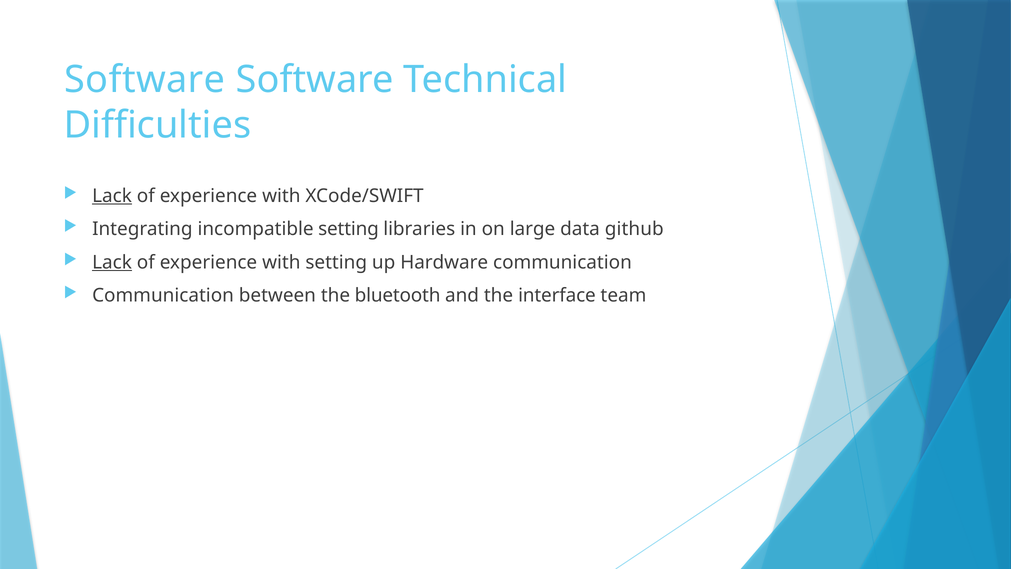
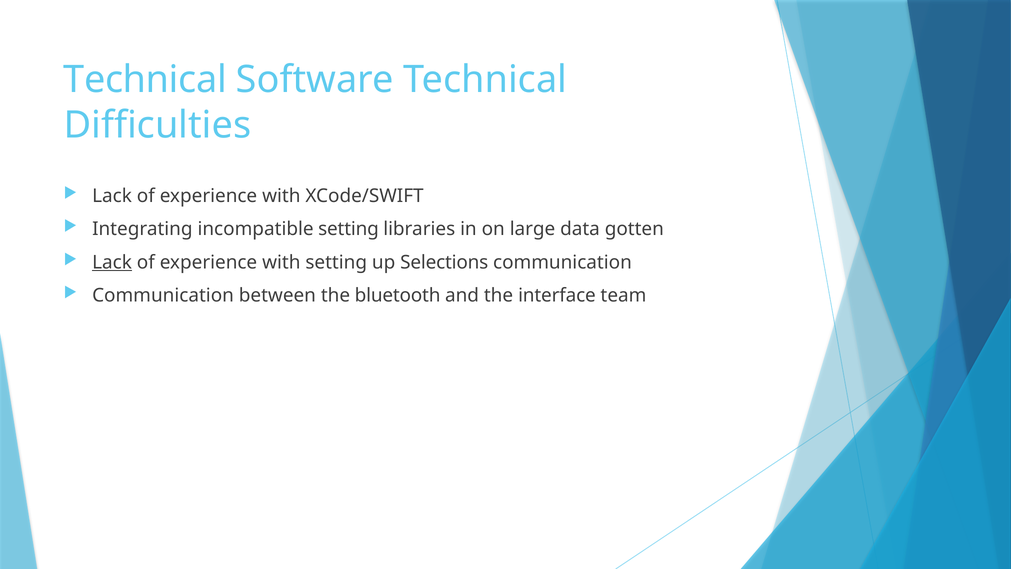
Software: Software -> Technical (145, 80)
Lack underline: present -> none (112, 196)
github: github -> gotten (634, 229)
Hardware: Hardware -> Selections (444, 262)
